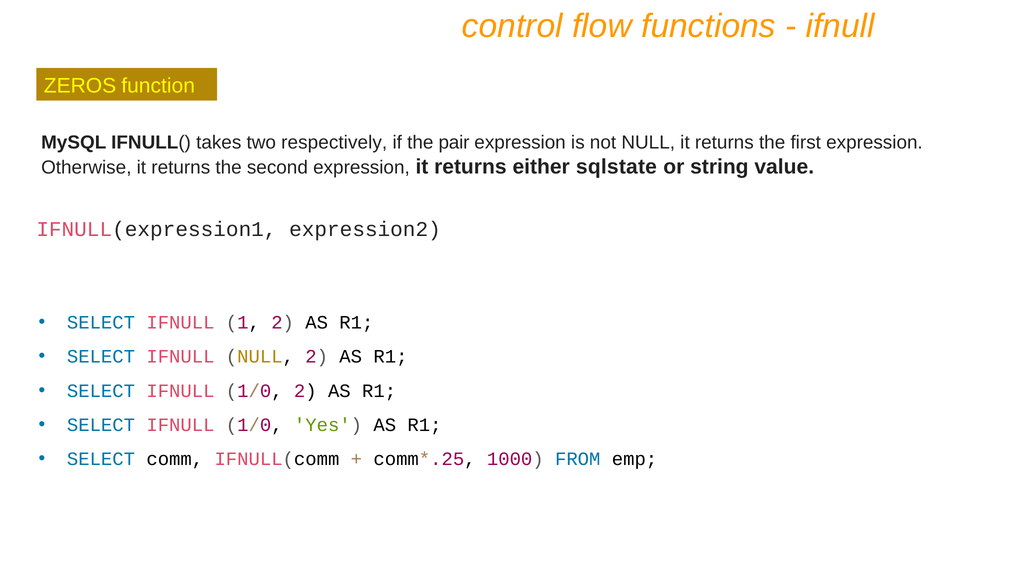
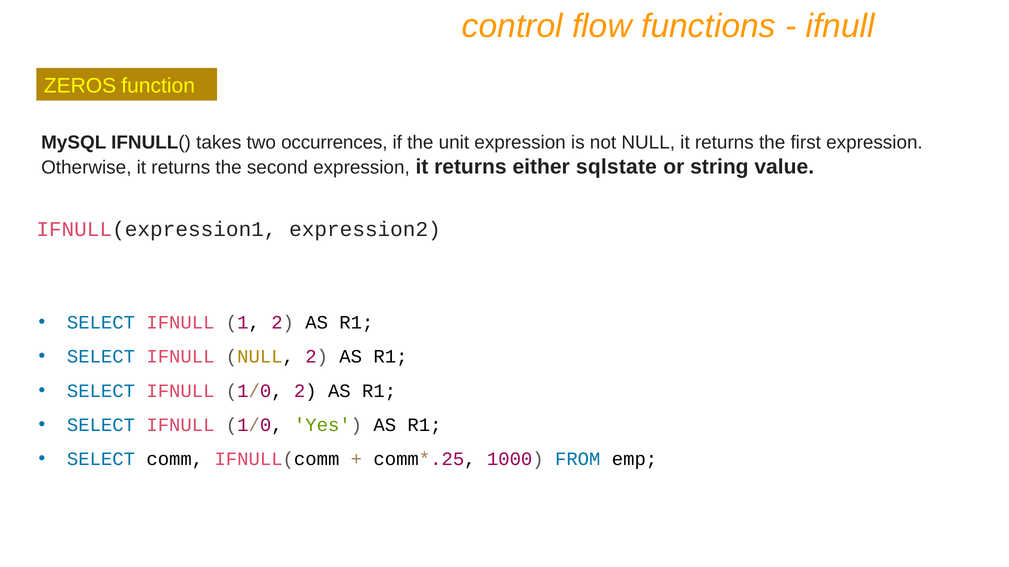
respectively: respectively -> occurrences (334, 143)
pair: pair -> unit (454, 143)
